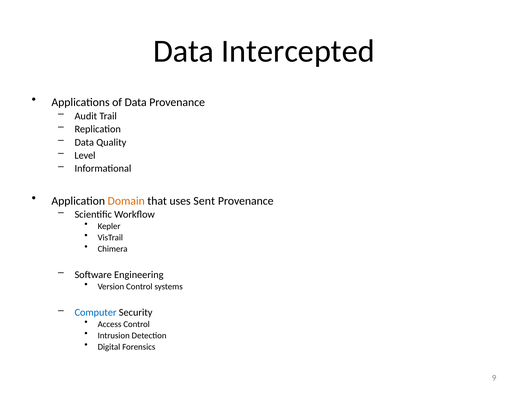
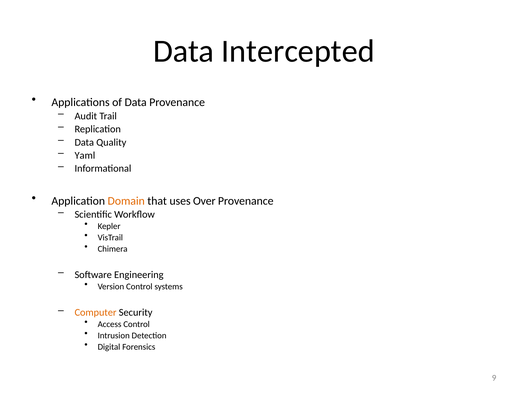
Level: Level -> Yaml (85, 155)
Sent: Sent -> Over (204, 201)
Computer colour: blue -> orange (96, 313)
